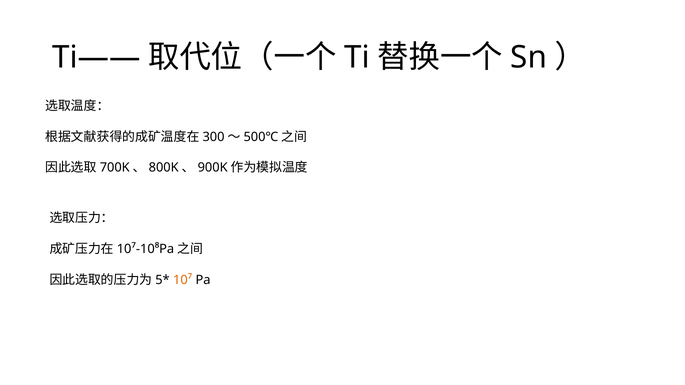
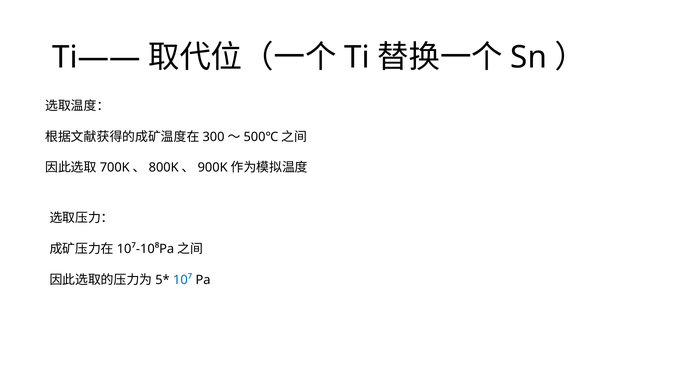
10⁷ colour: orange -> blue (183, 280)
